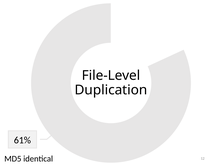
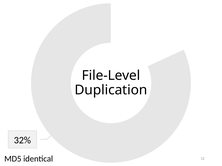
61%: 61% -> 32% (22, 141)
